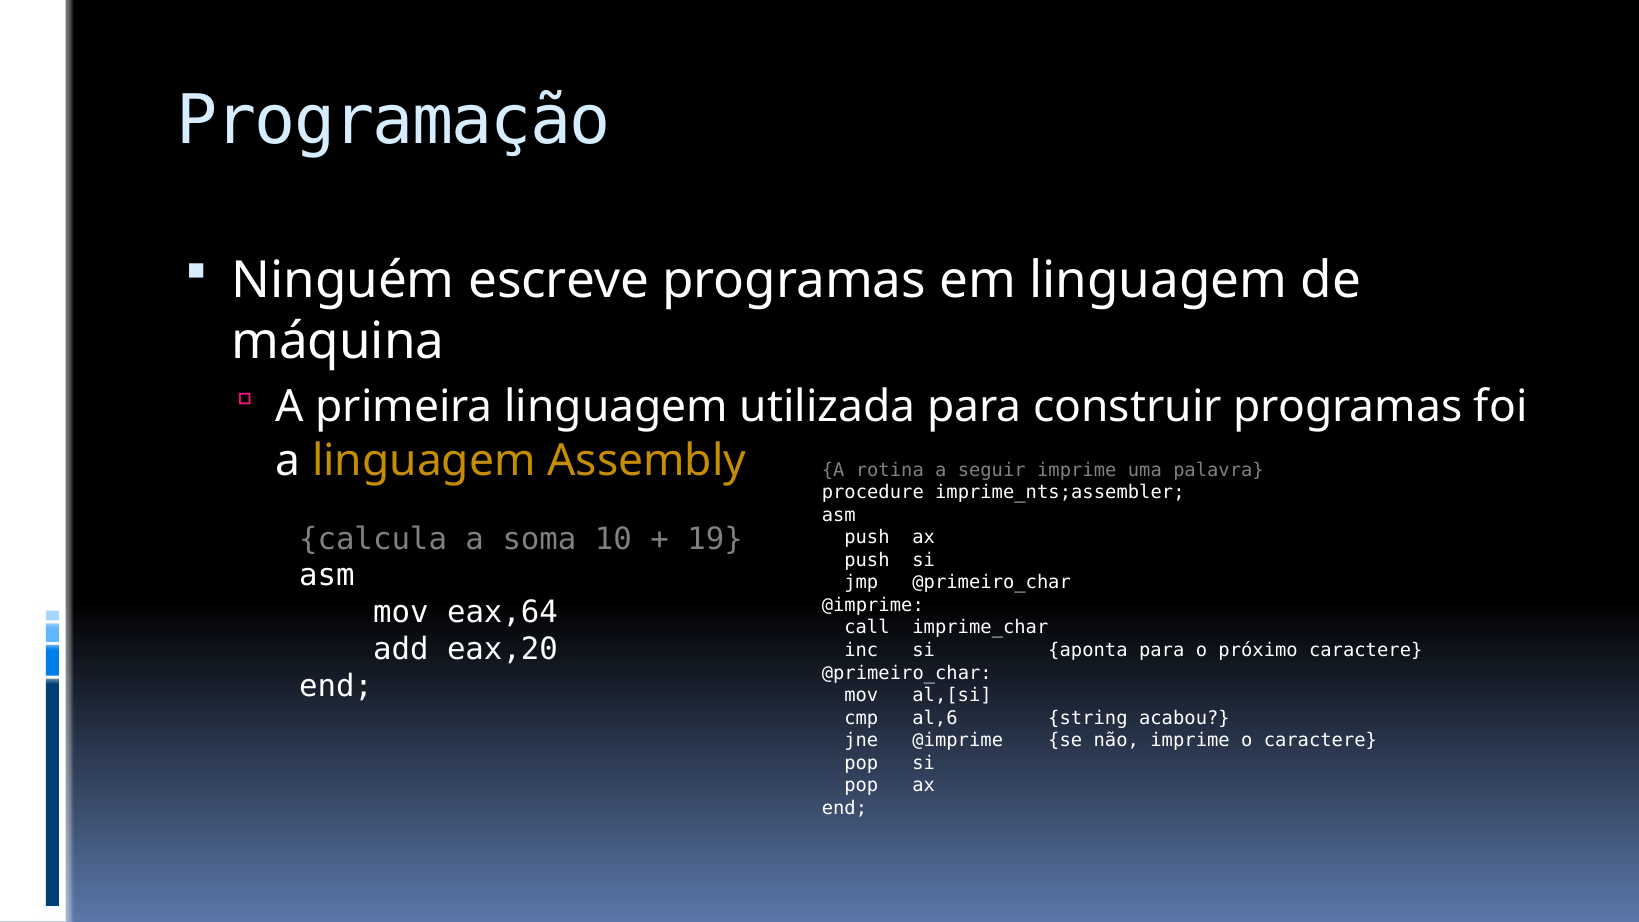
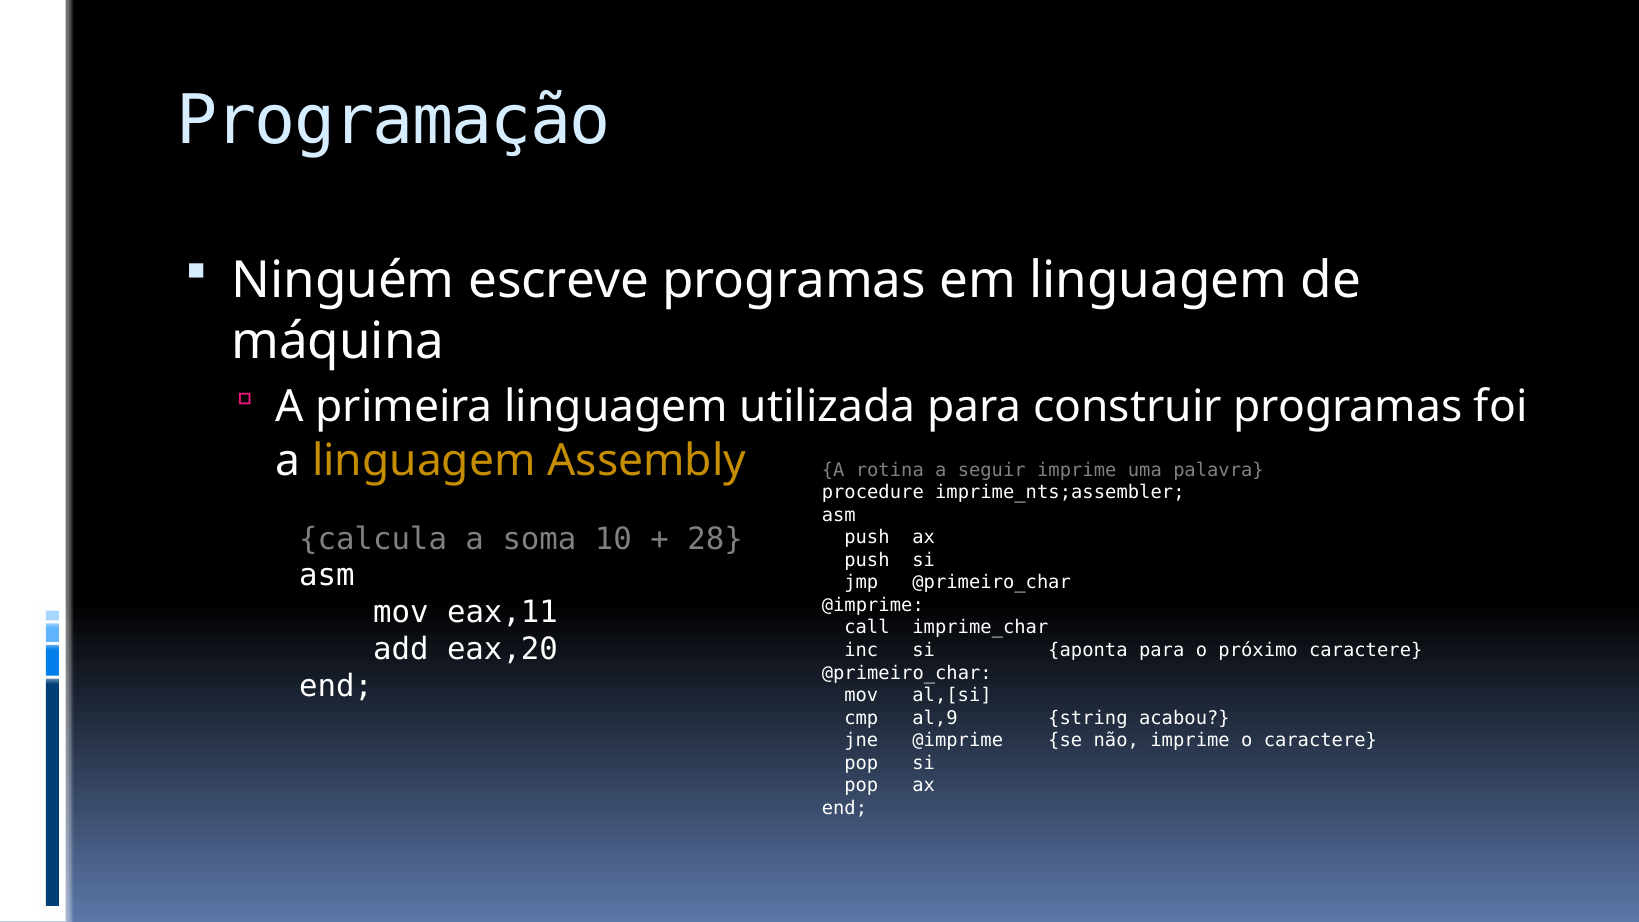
19: 19 -> 28 (715, 539)
eax,64: eax,64 -> eax,11 (502, 613)
al,6: al,6 -> al,9 (935, 718)
